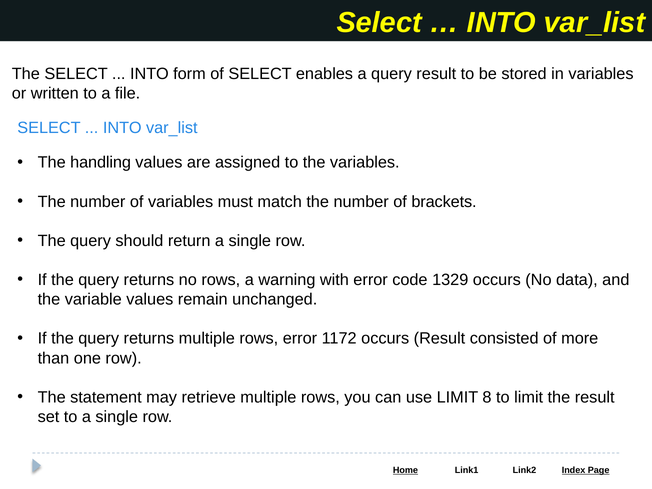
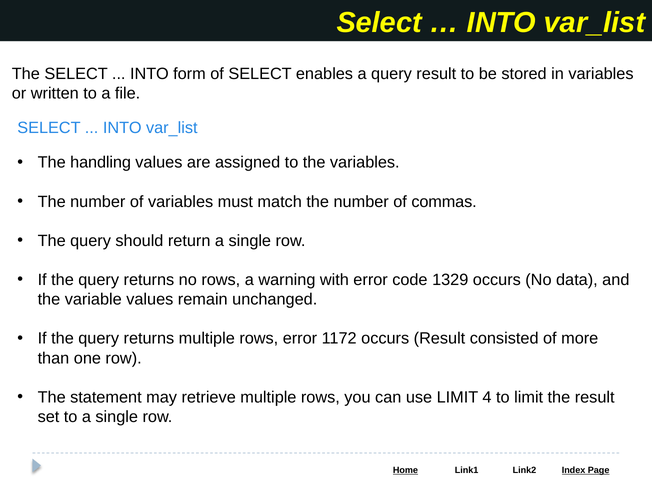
brackets: brackets -> commas (444, 202)
8: 8 -> 4 (487, 397)
